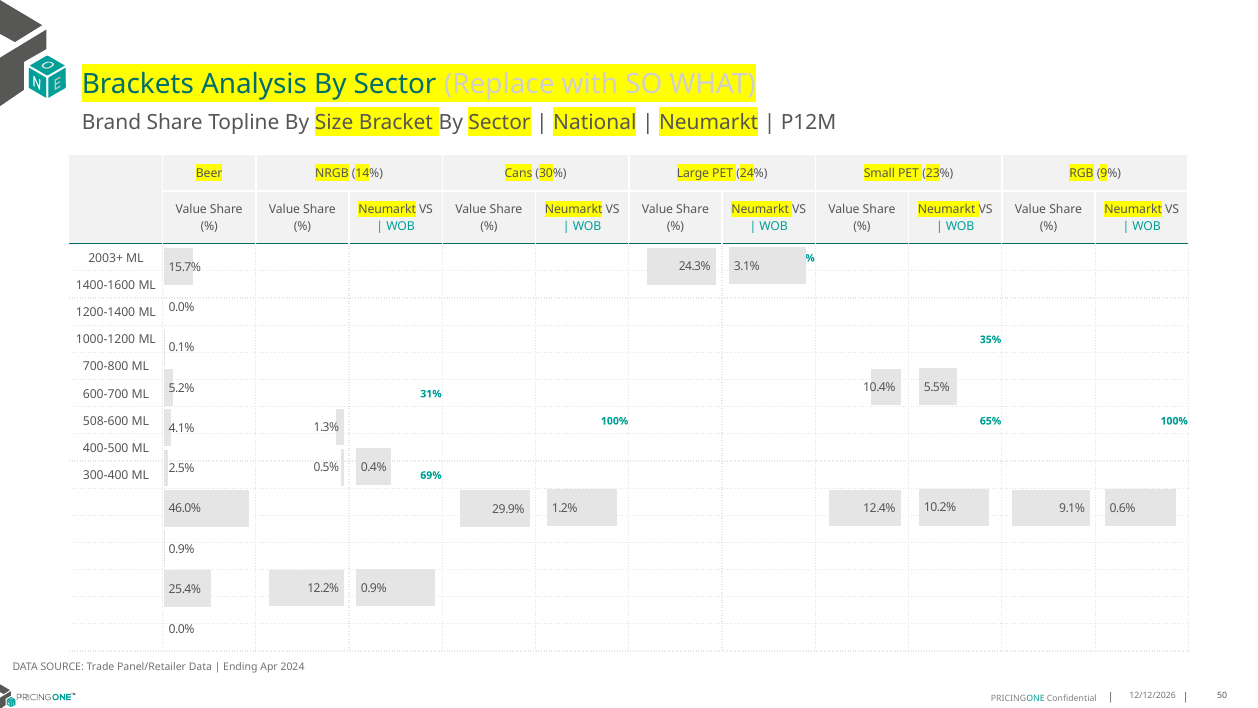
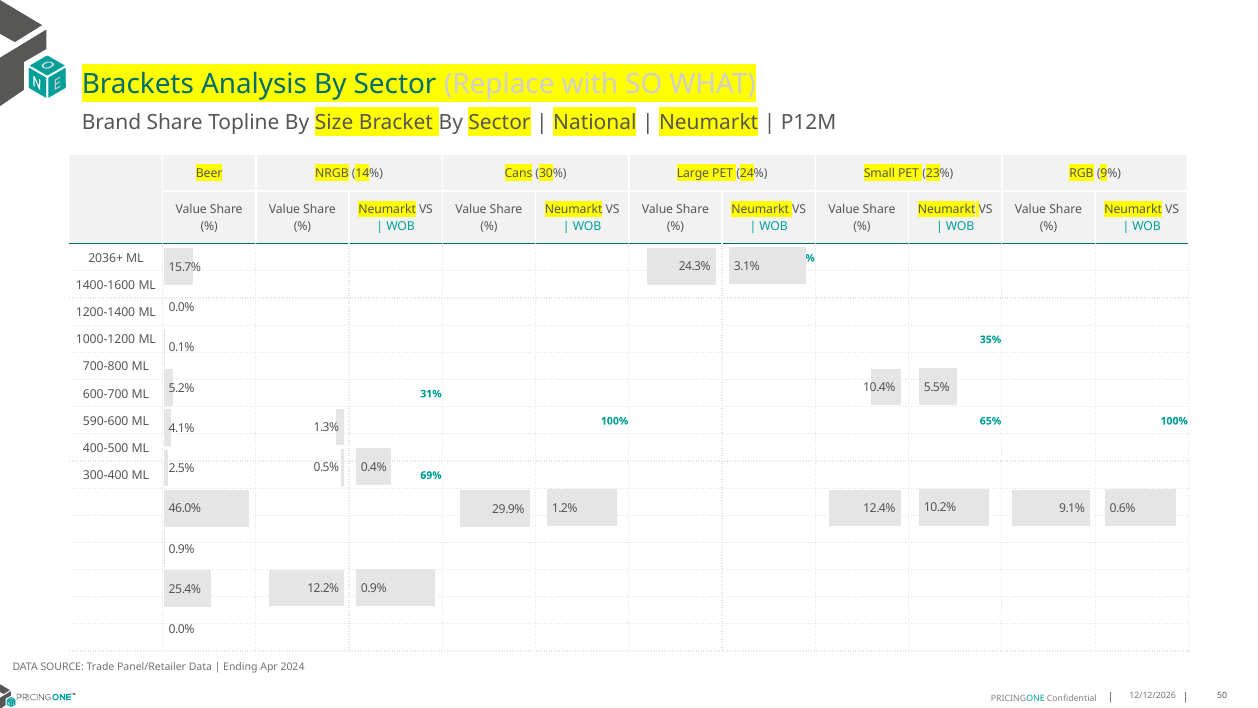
2003+: 2003+ -> 2036+ (106, 258)
508-600: 508-600 -> 590-600 (106, 421)
